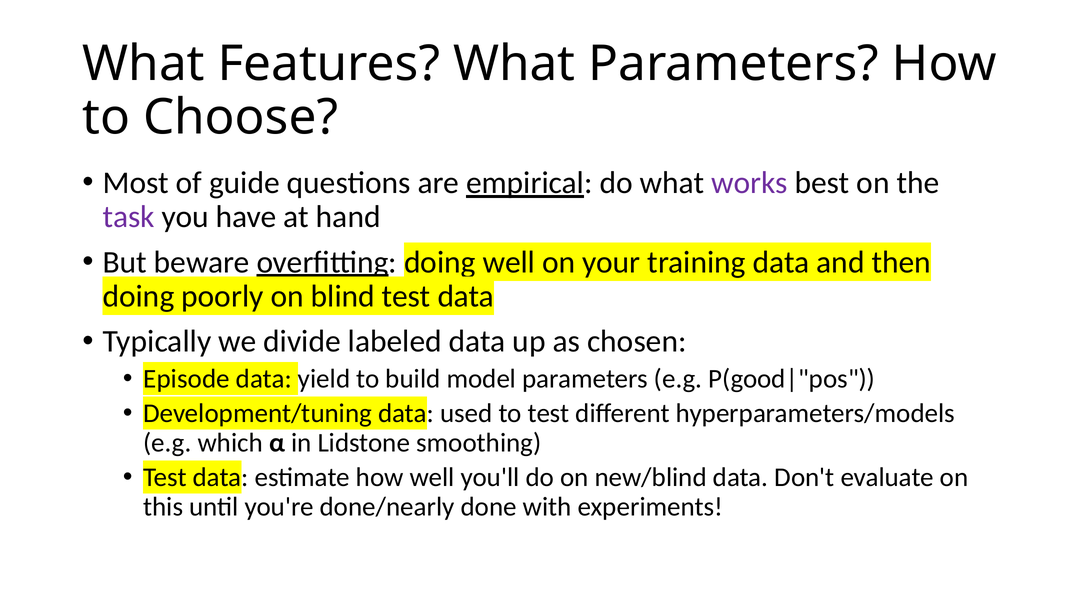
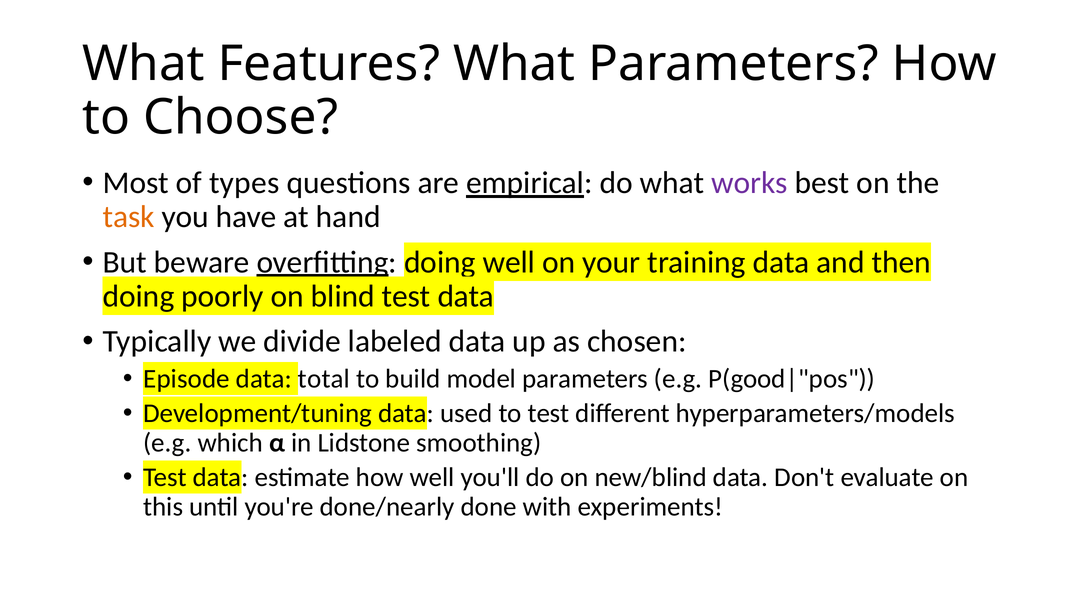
guide: guide -> types (244, 183)
task colour: purple -> orange (129, 217)
yield: yield -> total (324, 379)
